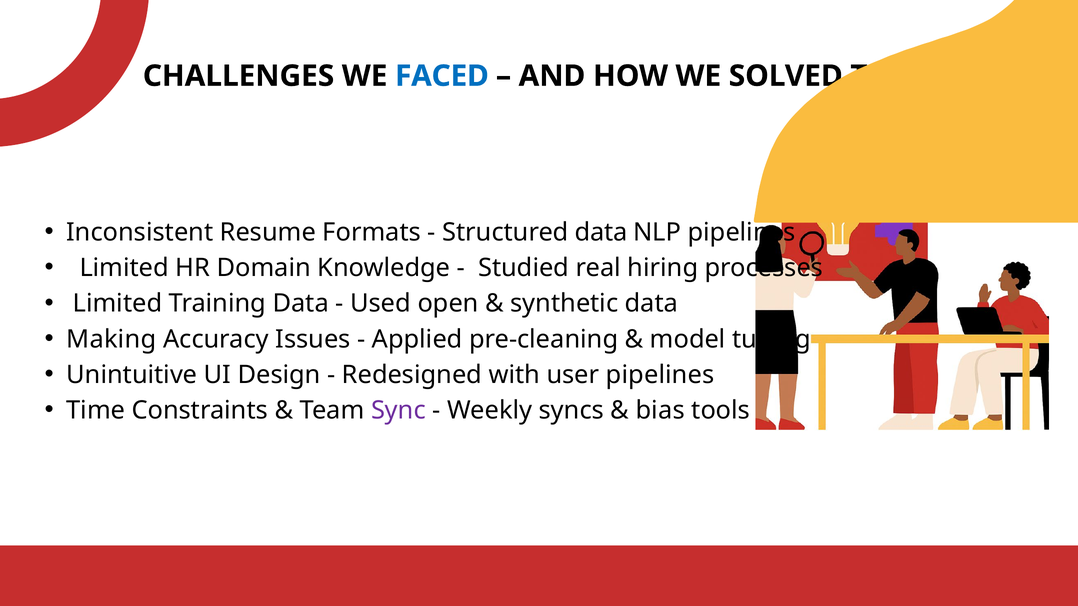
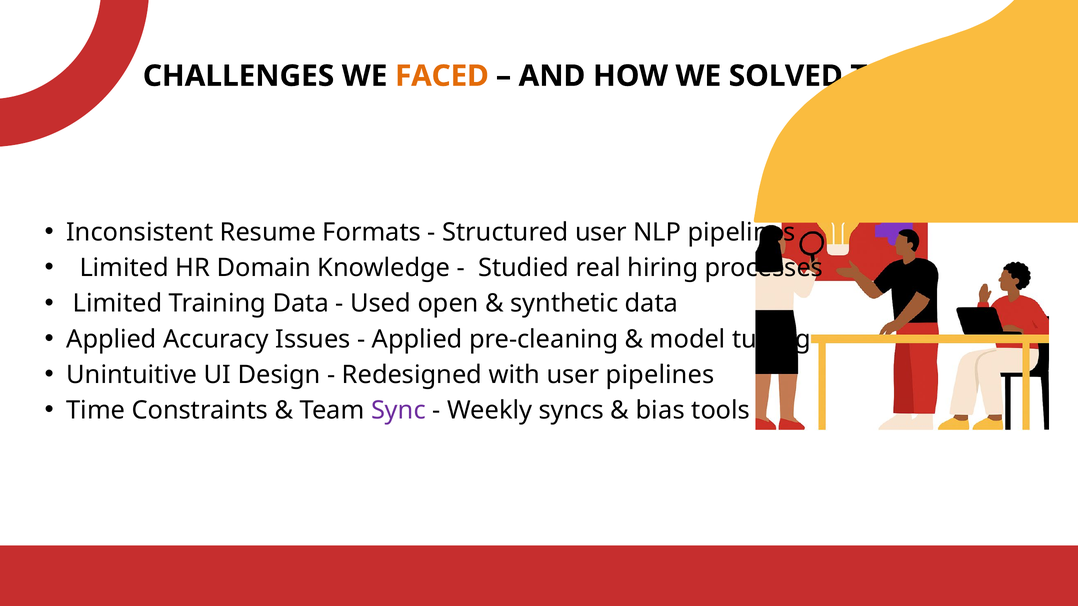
FACED colour: blue -> orange (442, 76)
Structured data: data -> user (601, 232)
Making: Making -> Applied (111, 339)
